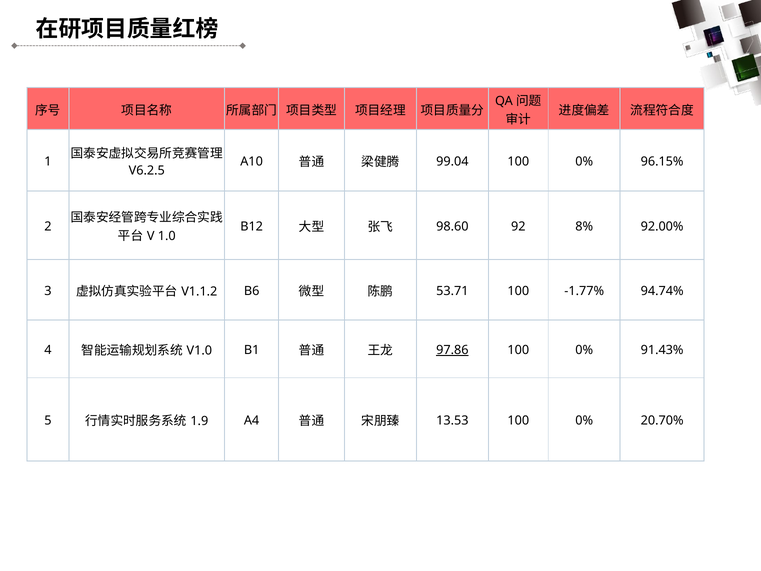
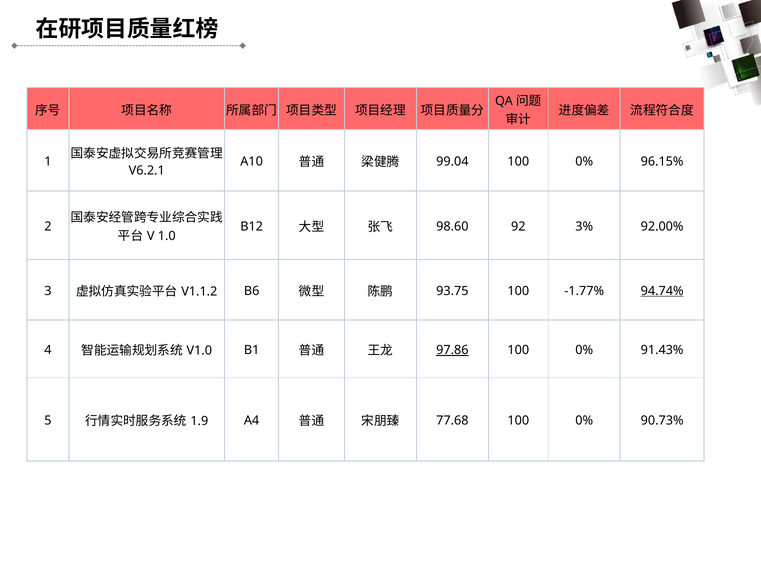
V6.2.5: V6.2.5 -> V6.2.1 (147, 171)
8%: 8% -> 3% (584, 226)
53.71: 53.71 -> 93.75 (452, 291)
94.74% underline: none -> present (662, 291)
13.53: 13.53 -> 77.68 (452, 420)
20.70%: 20.70% -> 90.73% (662, 420)
